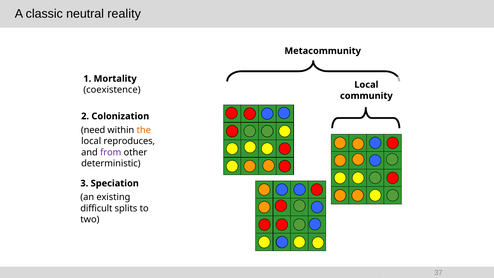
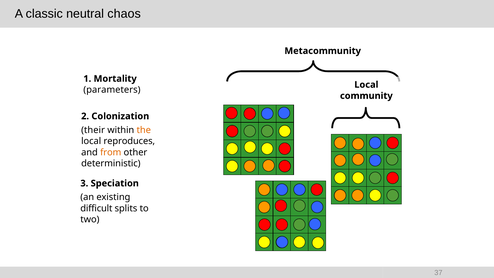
reality: reality -> chaos (124, 14)
coexistence: coexistence -> parameters (112, 90)
need: need -> their (93, 130)
from colour: purple -> orange (111, 152)
